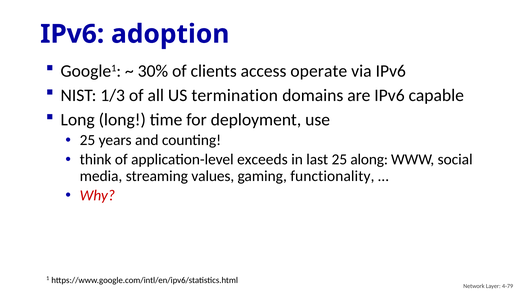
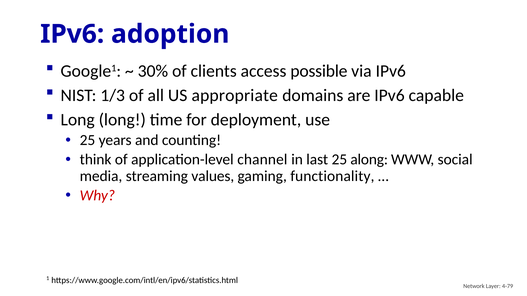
operate: operate -> possible (319, 71)
termination: termination -> appropriate (235, 95)
exceeds: exceeds -> channel (262, 160)
